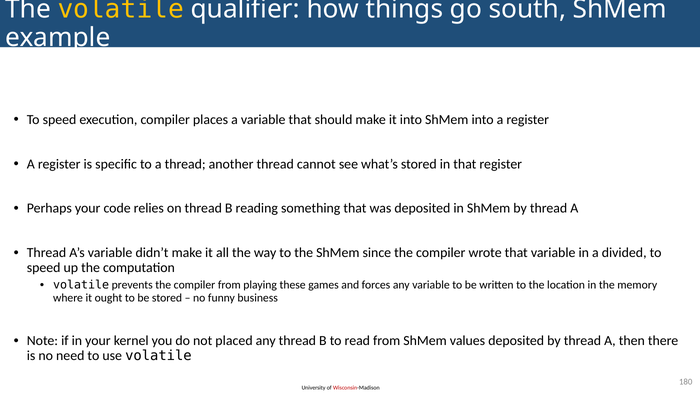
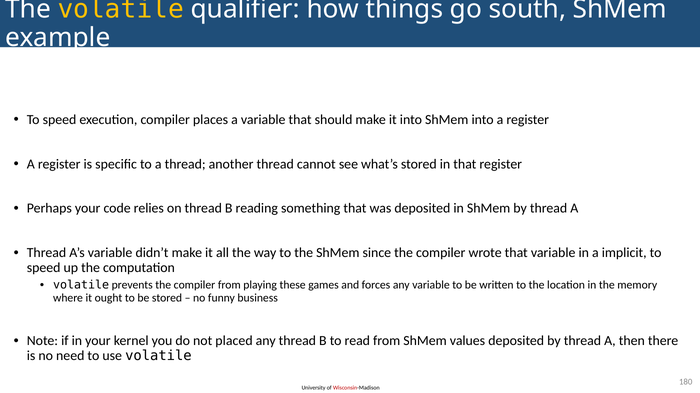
divided: divided -> implicit (624, 253)
